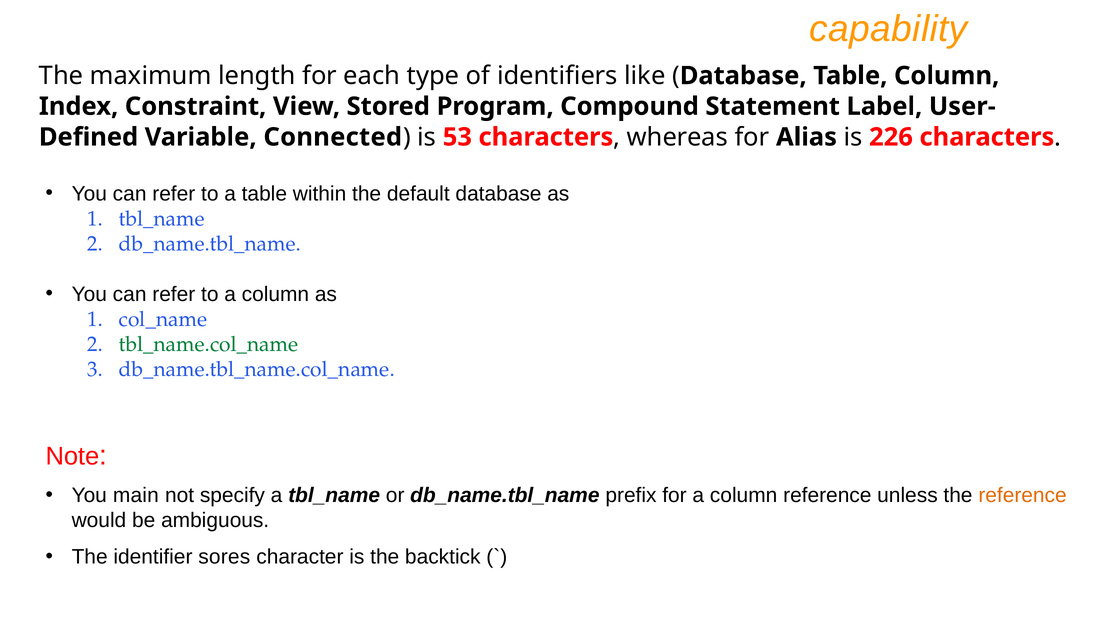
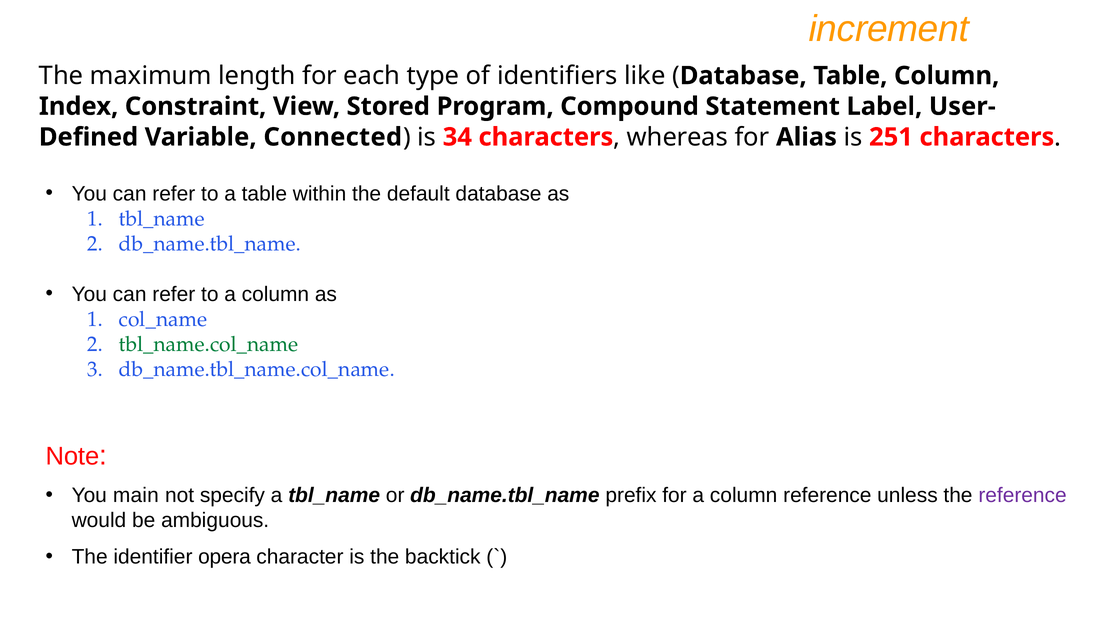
capability: capability -> increment (889, 29)
53: 53 -> 34 (457, 137)
226: 226 -> 251 (891, 137)
reference colour: orange -> purple (1023, 495)
sores: sores -> opera (224, 557)
